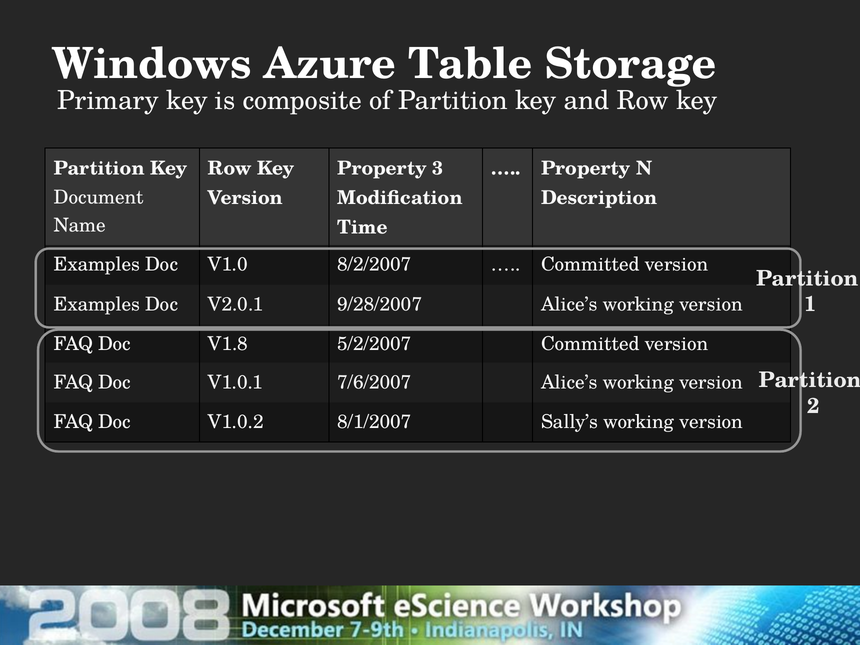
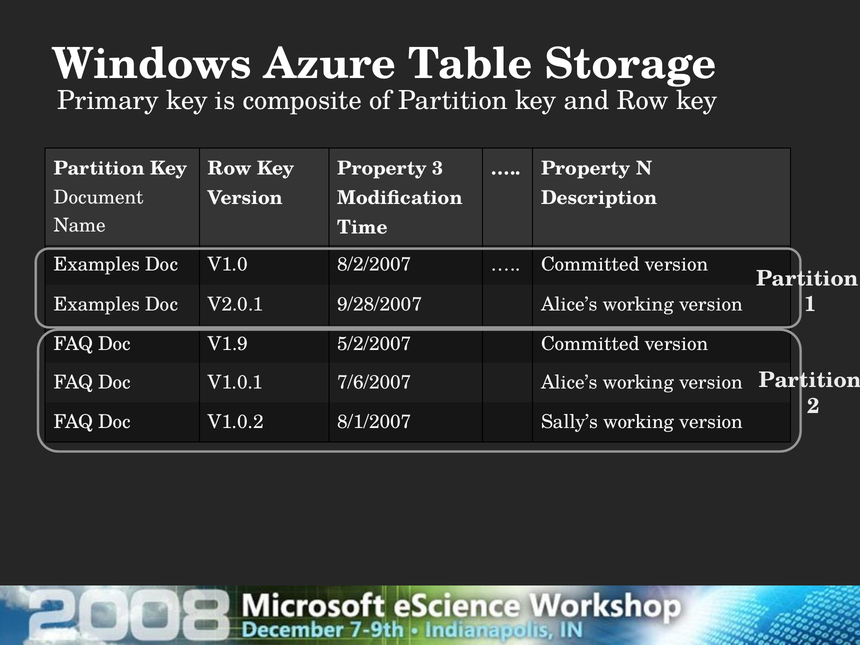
V1.8: V1.8 -> V1.9 (228, 344)
